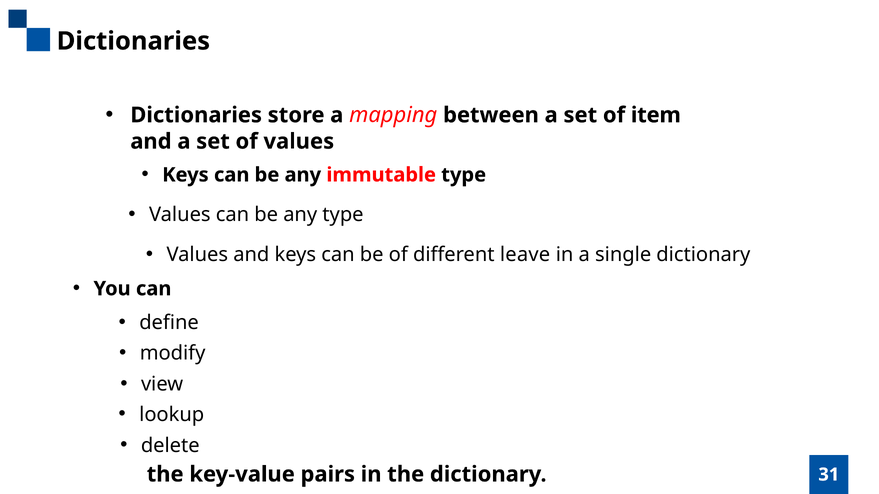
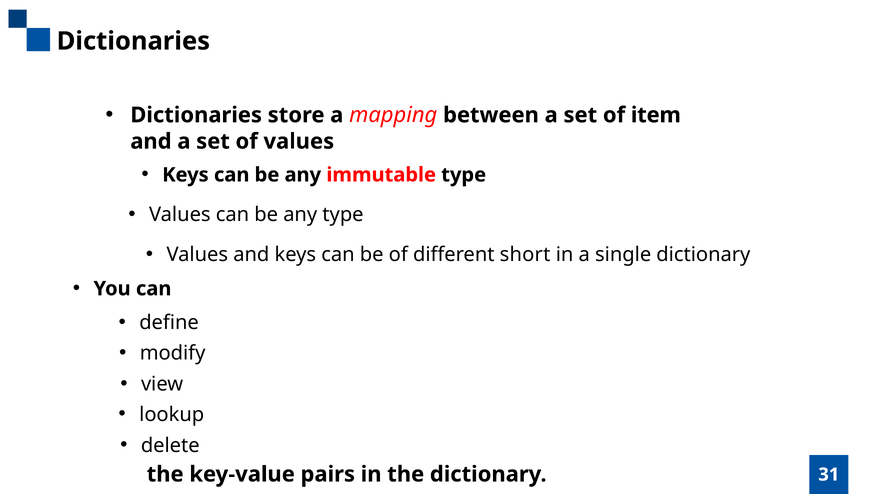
leave: leave -> short (525, 255)
